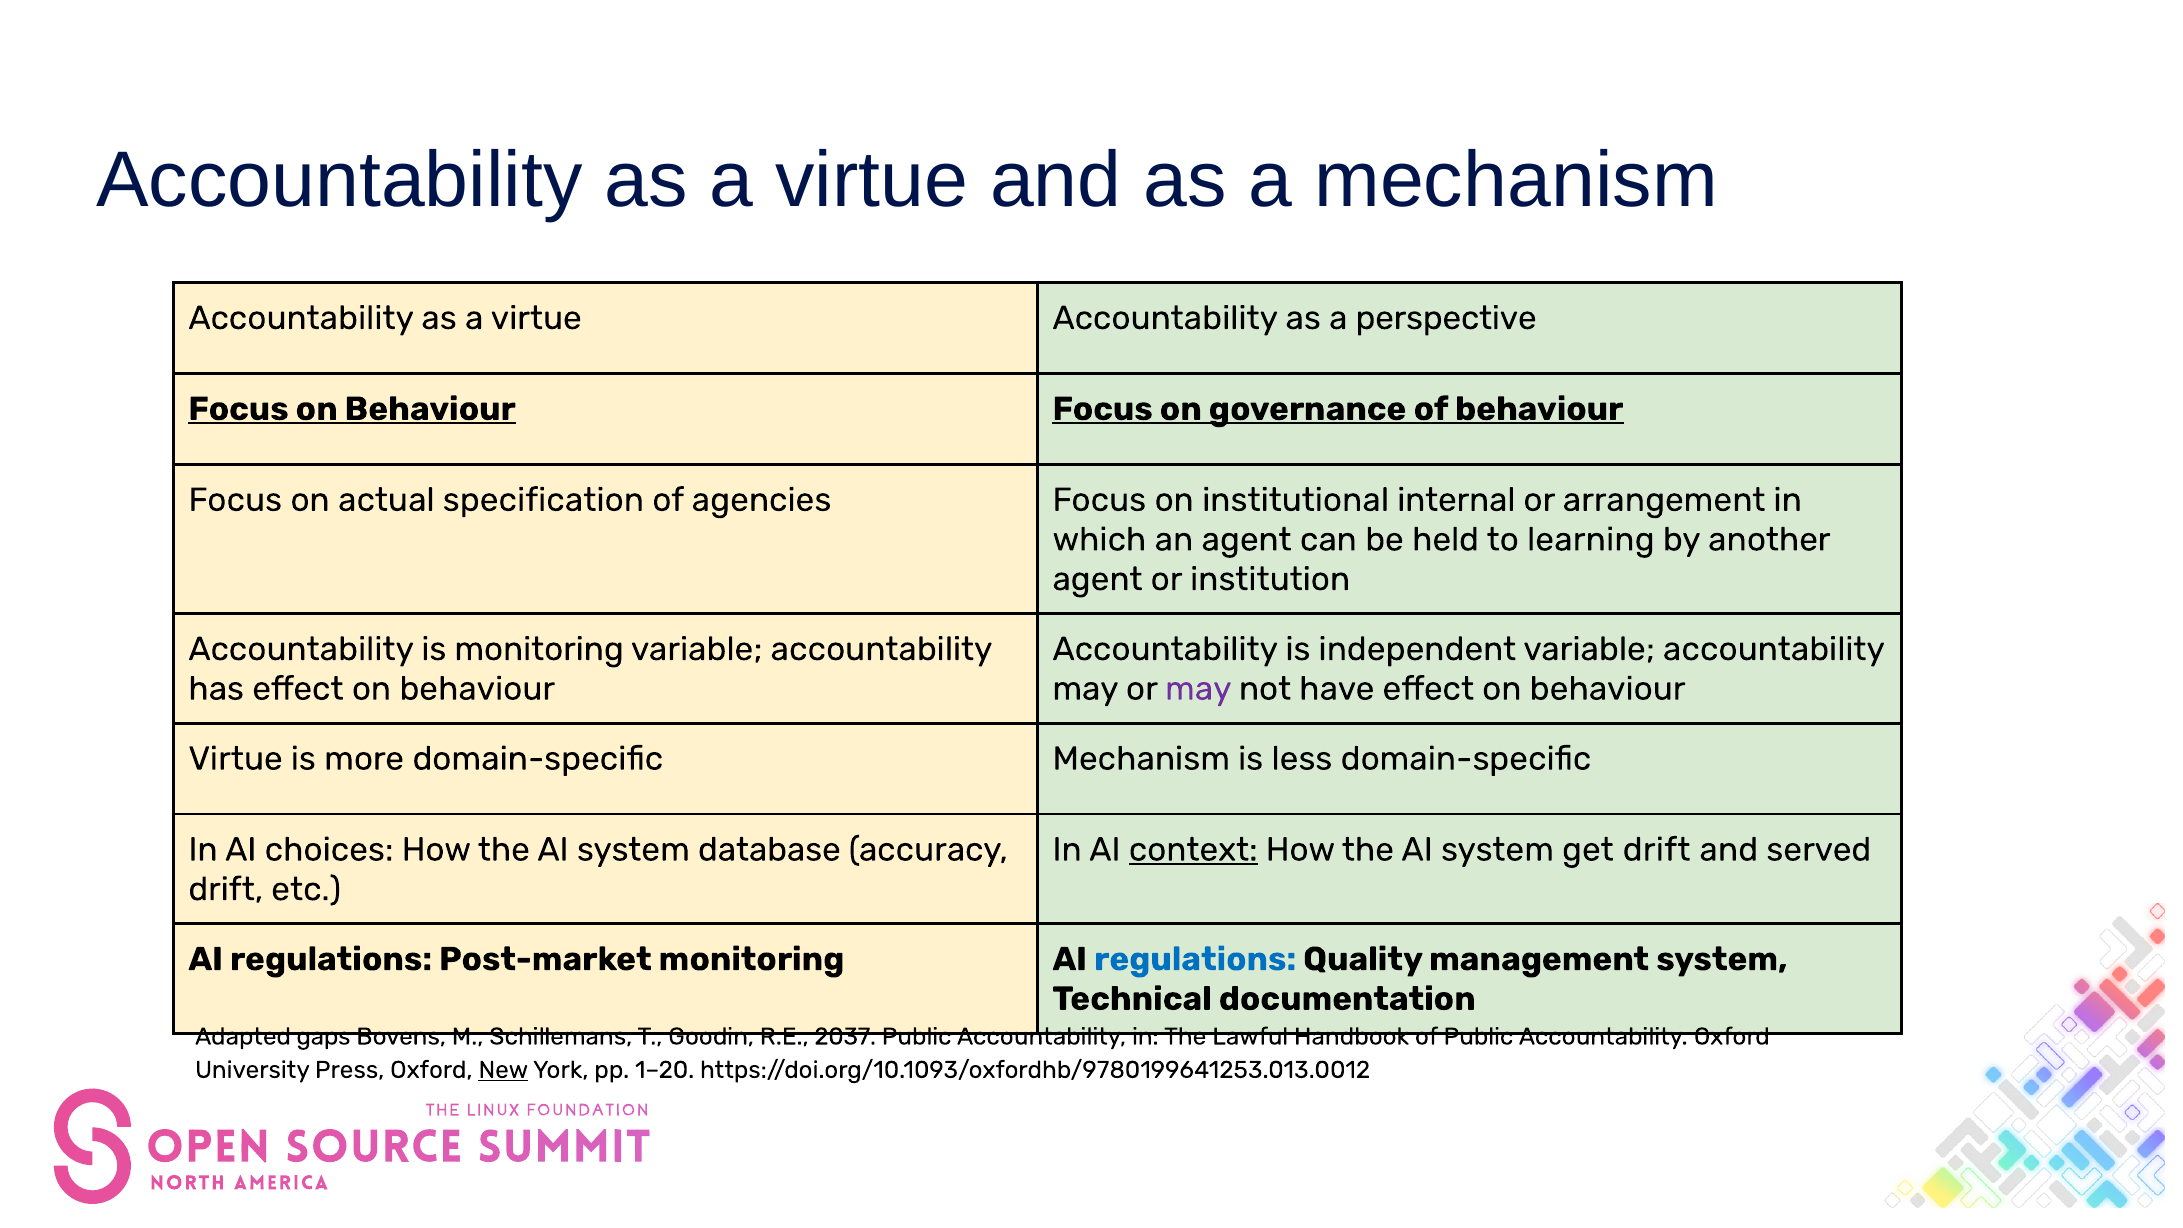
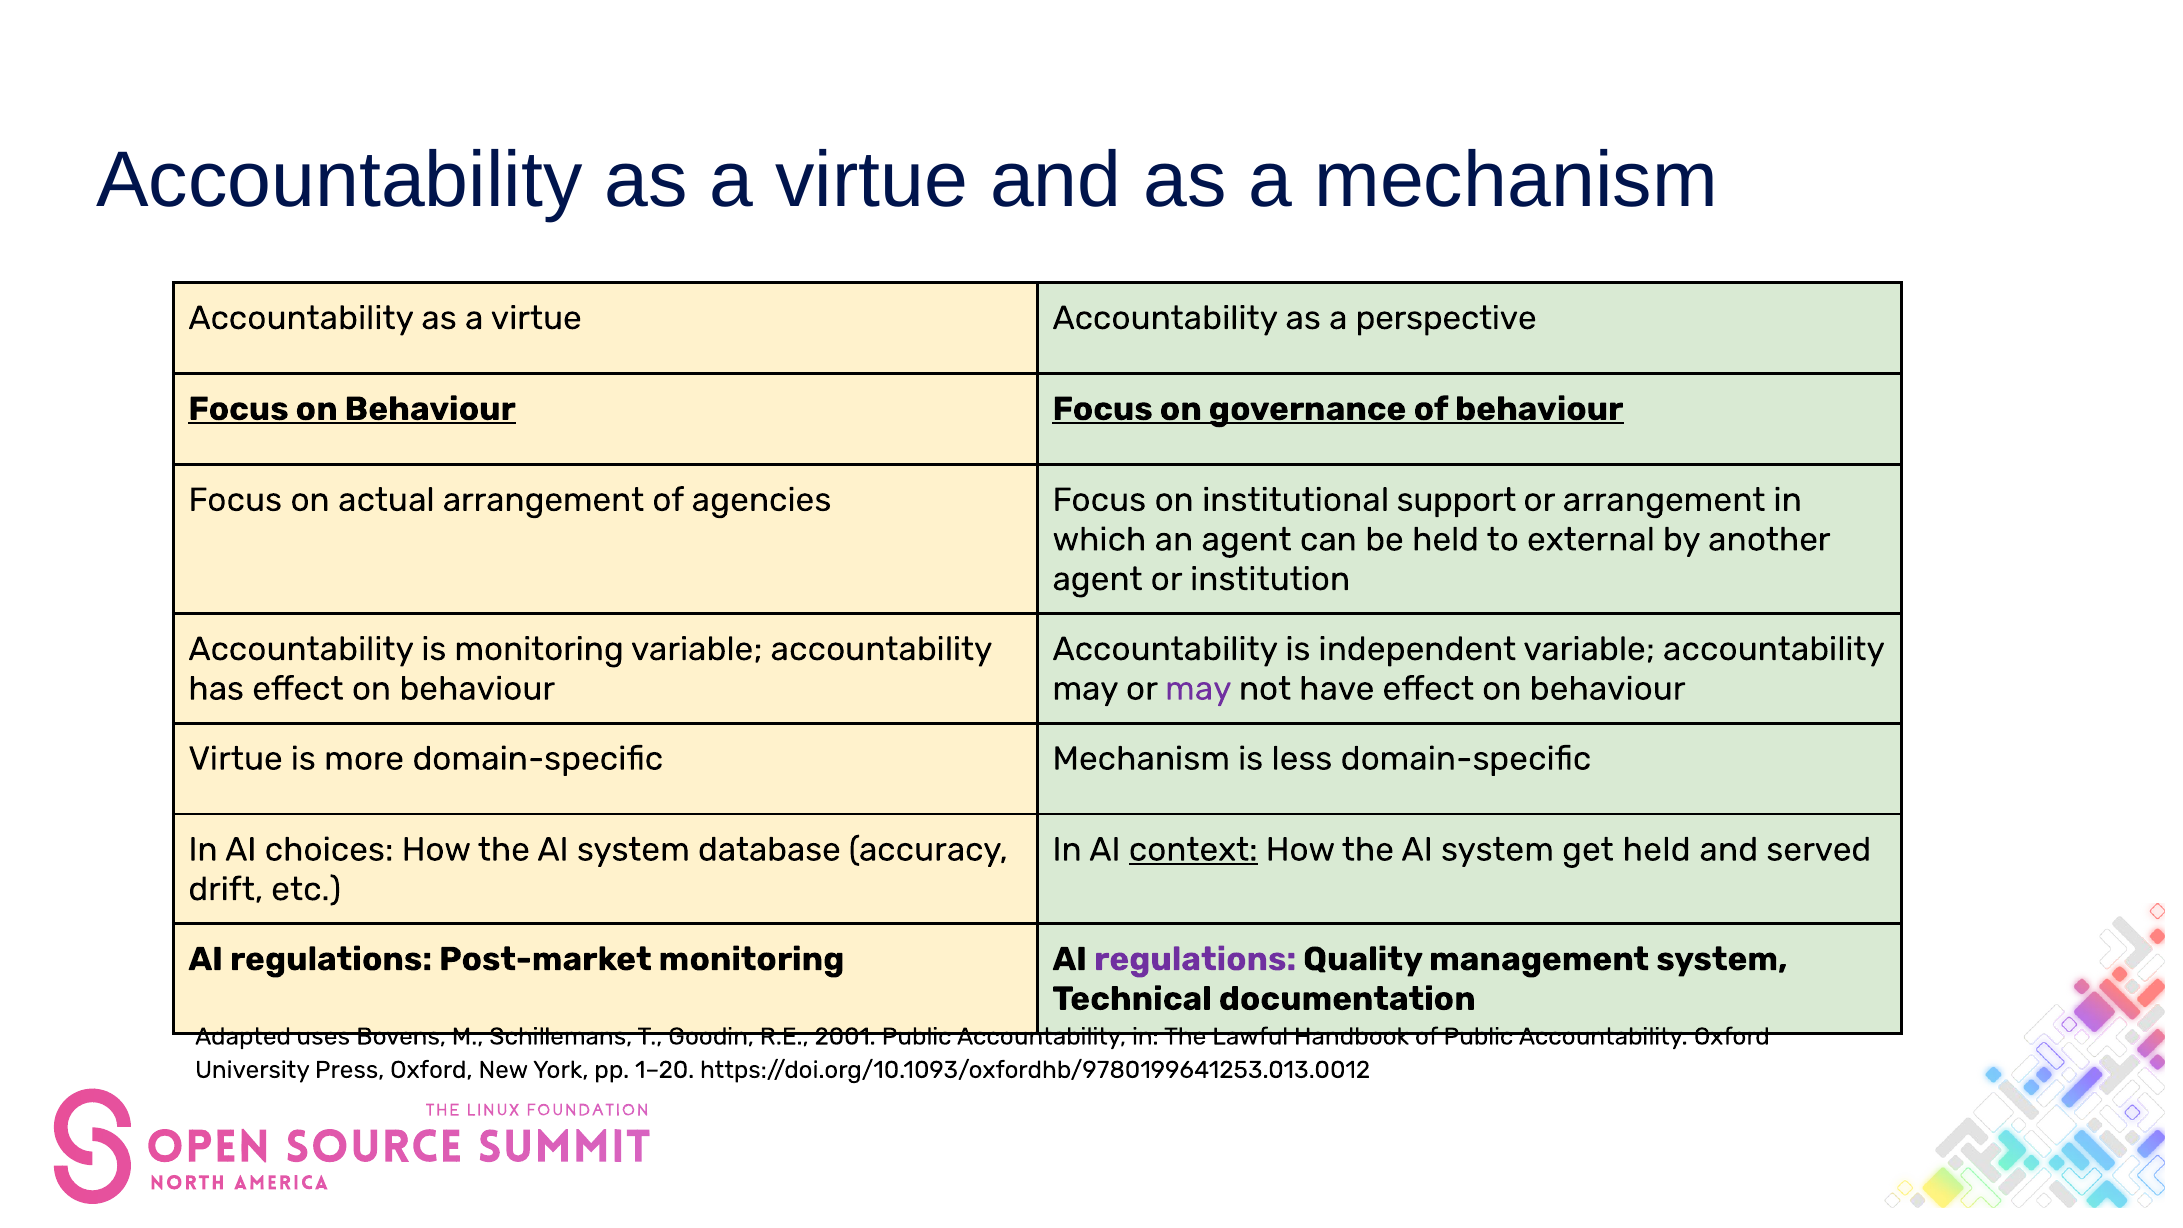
actual specification: specification -> arrangement (543, 500)
internal: internal -> support (1456, 500)
learning: learning -> external (1591, 539)
get drift: drift -> held (1657, 850)
regulations colour: blue -> purple (1195, 959)
gaps: gaps -> uses (323, 1036)
2037: 2037 -> 2001 (845, 1036)
New underline: present -> none (503, 1070)
